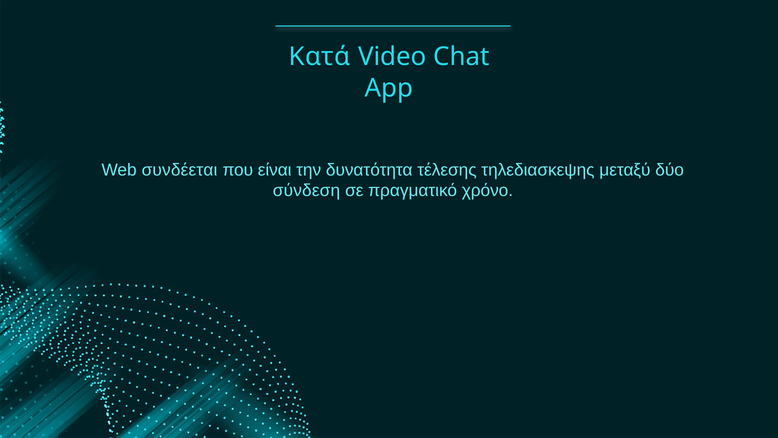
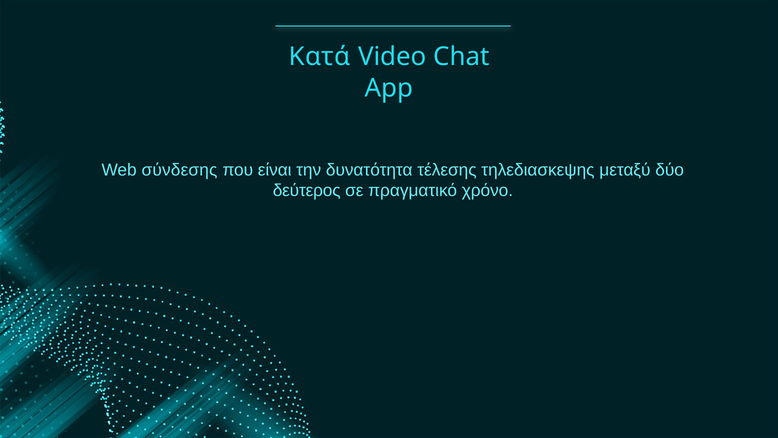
συνδέεται: συνδέεται -> σύνδεσης (180, 170)
σύνδεση: σύνδεση -> δεύτερος (307, 191)
